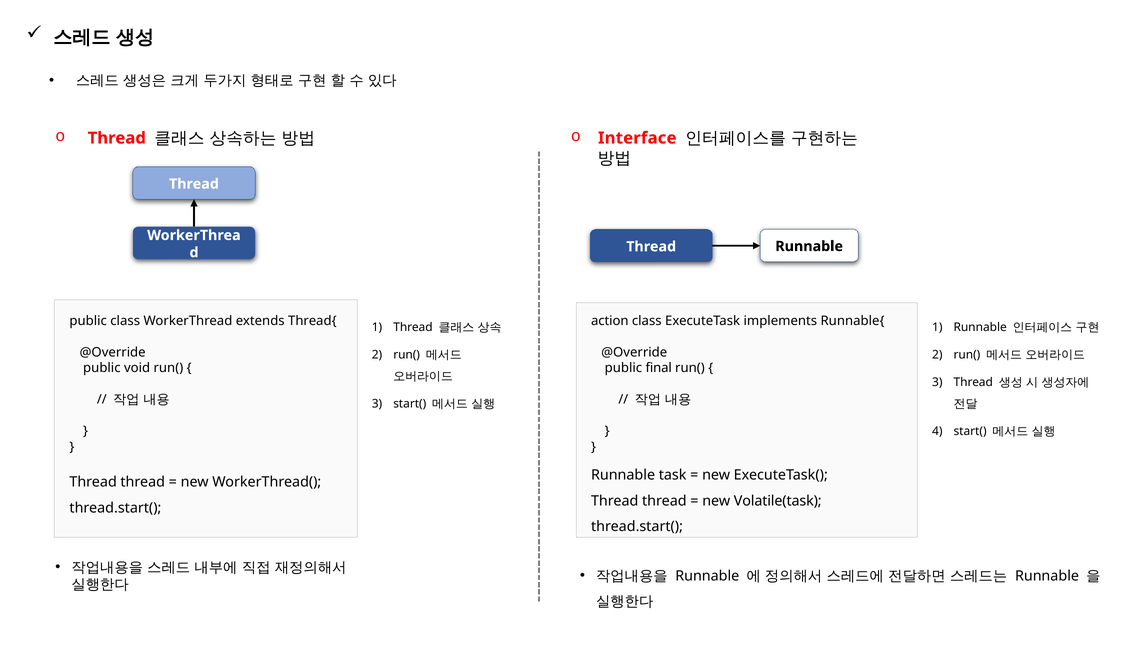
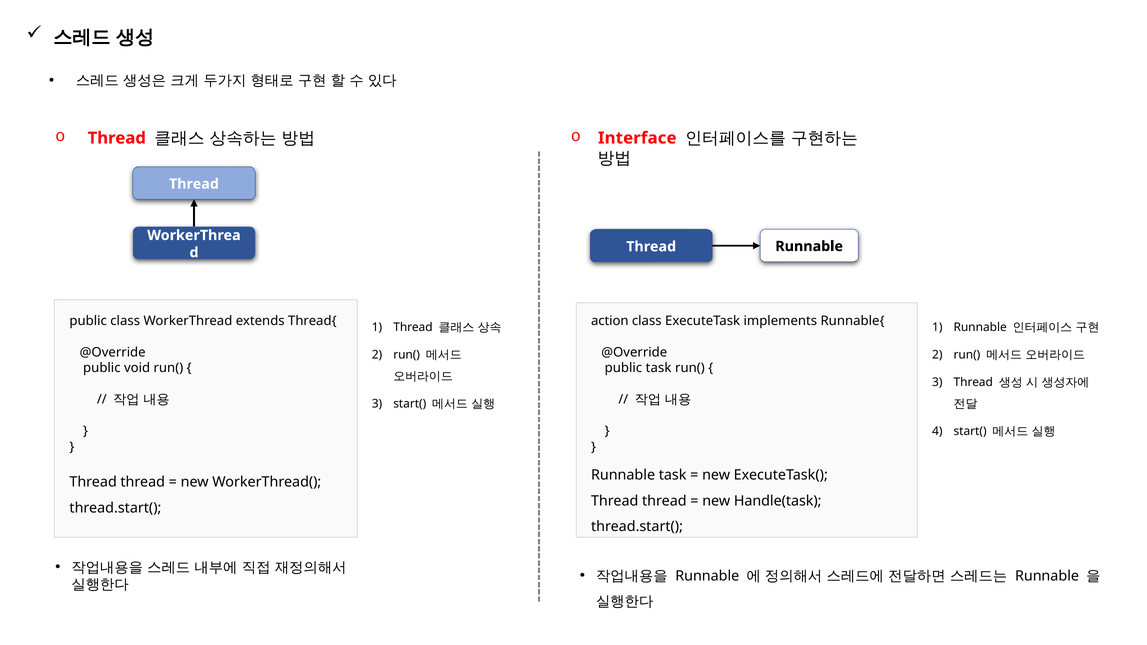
public final: final -> task (659, 368)
Volatile(task: Volatile(task -> Handle(task (778, 501)
